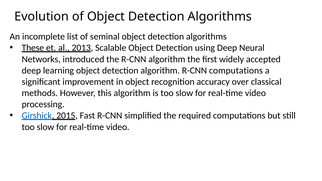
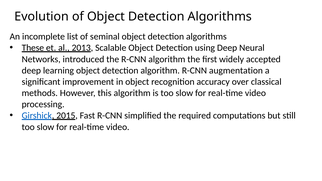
R-CNN computations: computations -> augmentation (236, 71)
